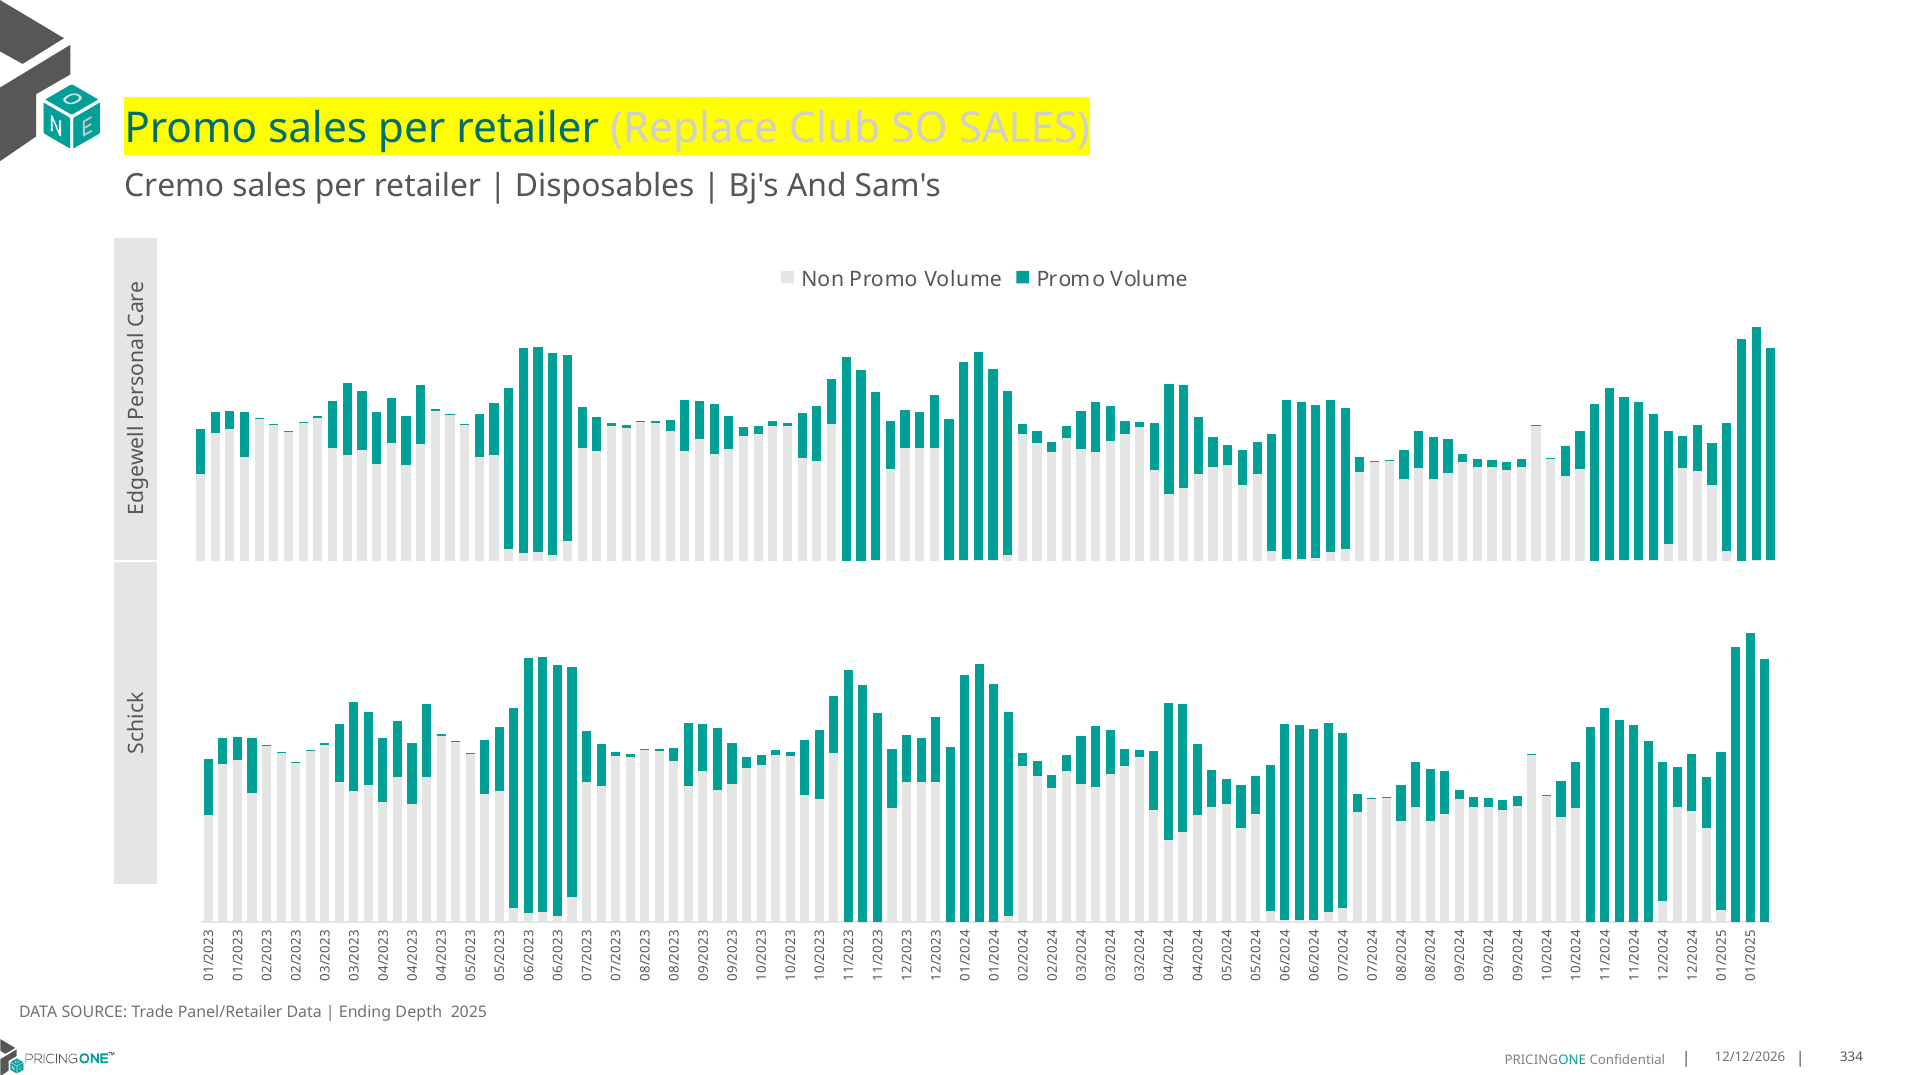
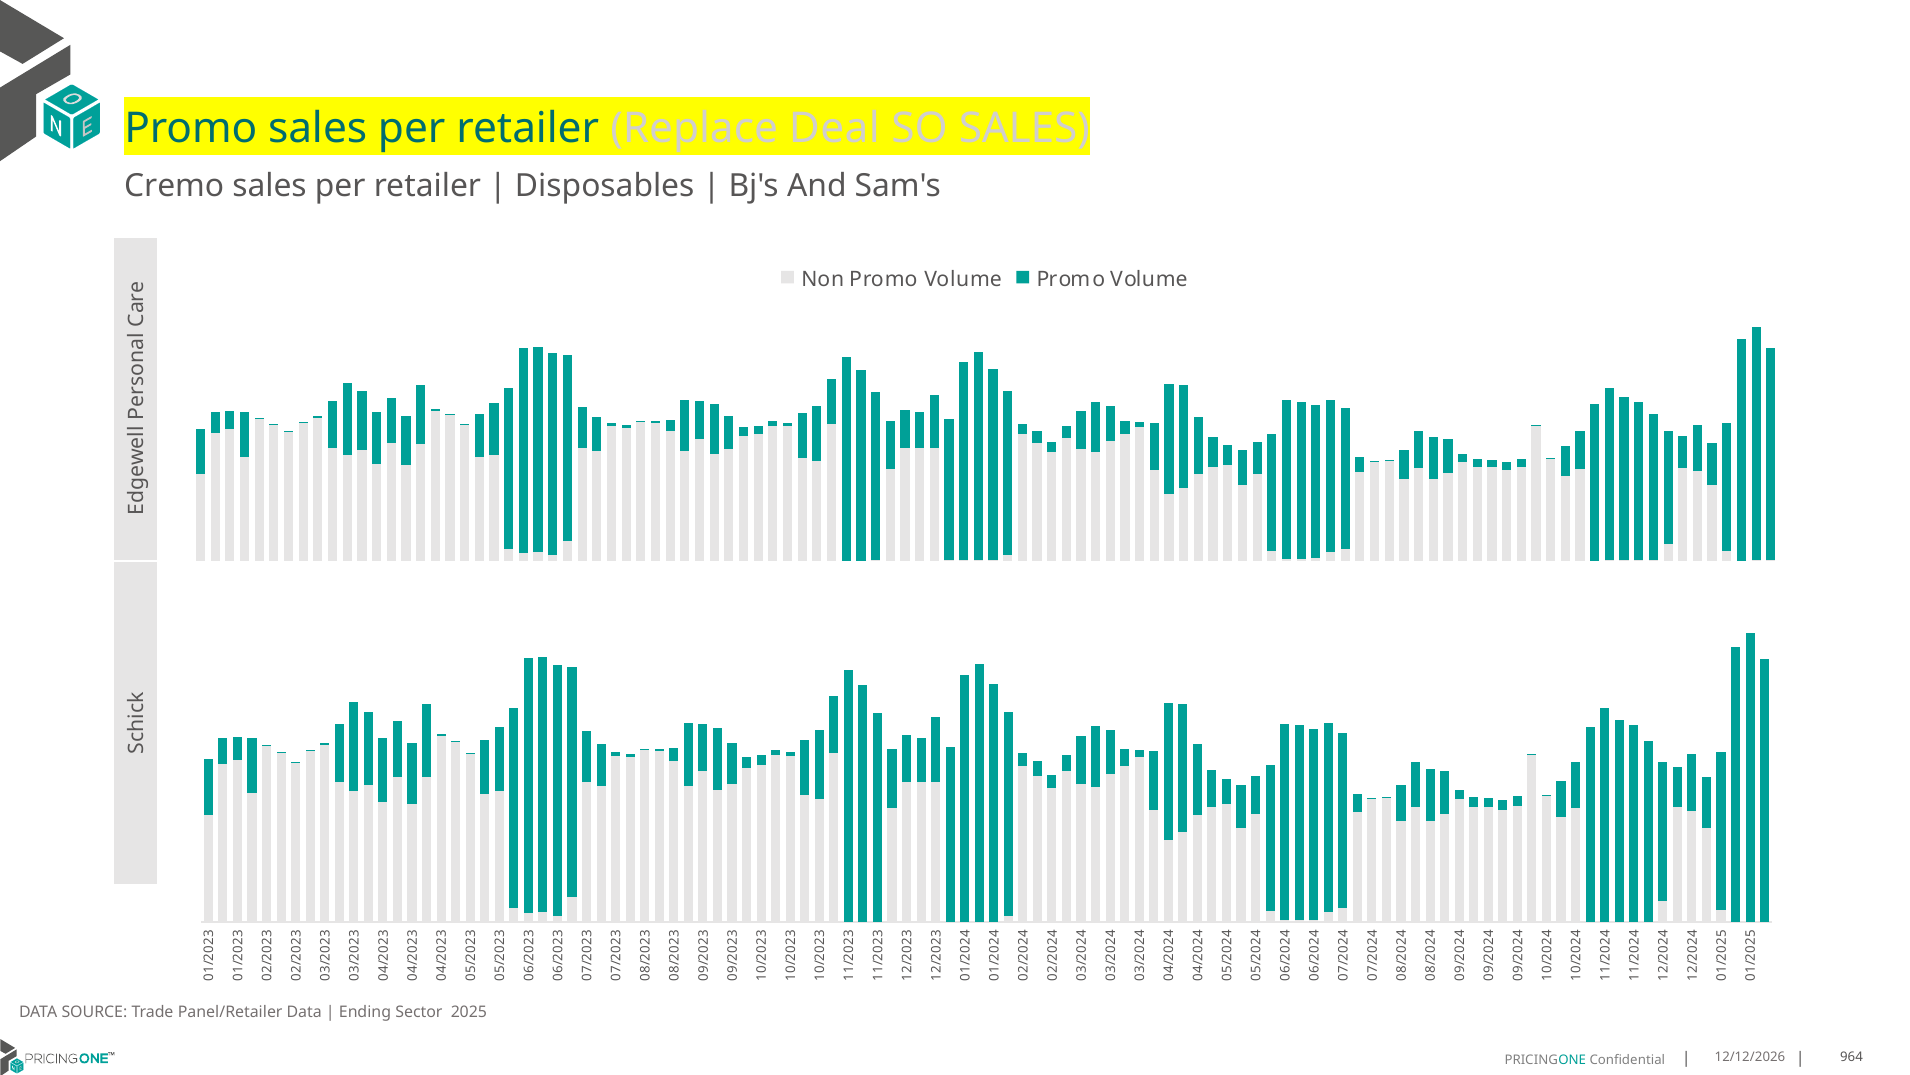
Club: Club -> Deal (834, 128)
Depth: Depth -> Sector (419, 1012)
334: 334 -> 964 (1852, 1056)
